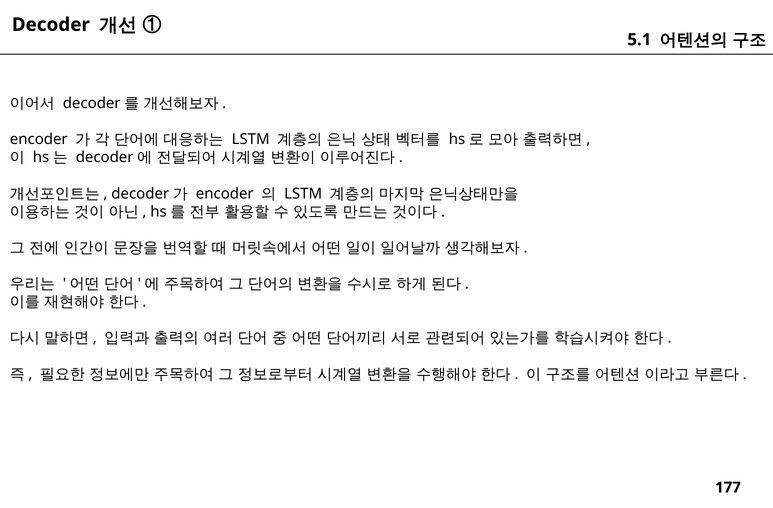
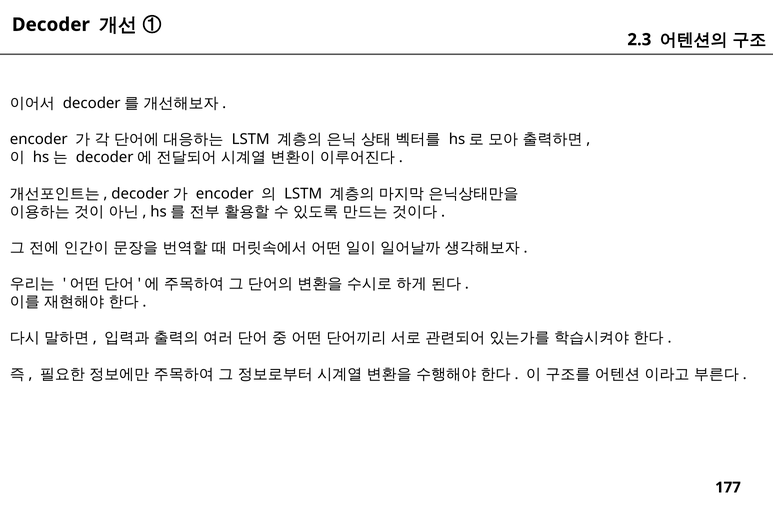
5.1: 5.1 -> 2.3 (639, 40)
